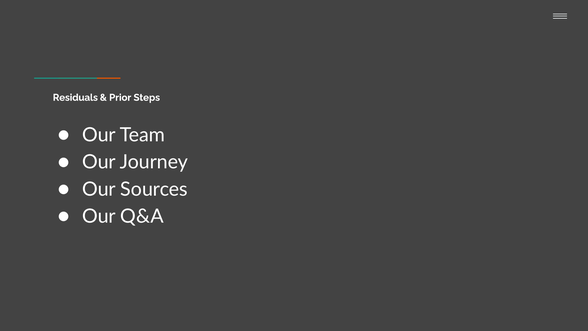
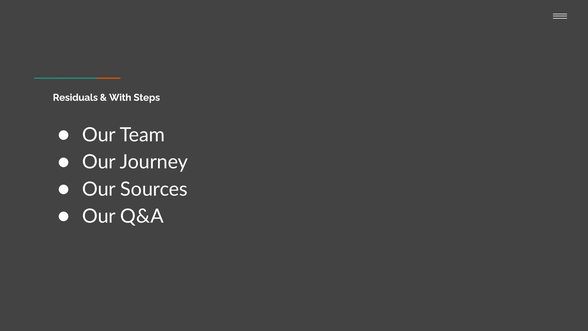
Prior: Prior -> With (120, 97)
